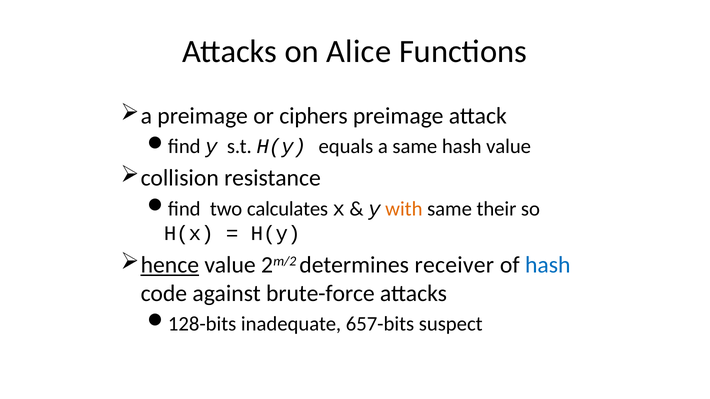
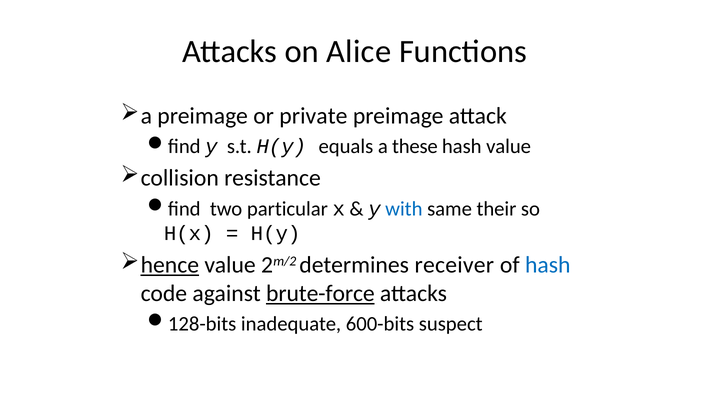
ciphers: ciphers -> private (313, 116)
a same: same -> these (415, 147)
calculates: calculates -> particular (287, 209)
with colour: orange -> blue (404, 209)
brute-force underline: none -> present (320, 294)
657-bits: 657-bits -> 600-bits (380, 324)
